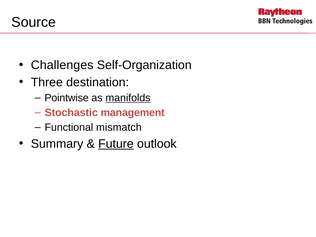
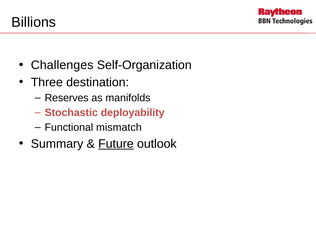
Source: Source -> Billions (34, 22)
Pointwise: Pointwise -> Reserves (67, 98)
manifolds underline: present -> none (128, 98)
management: management -> deployability (133, 113)
